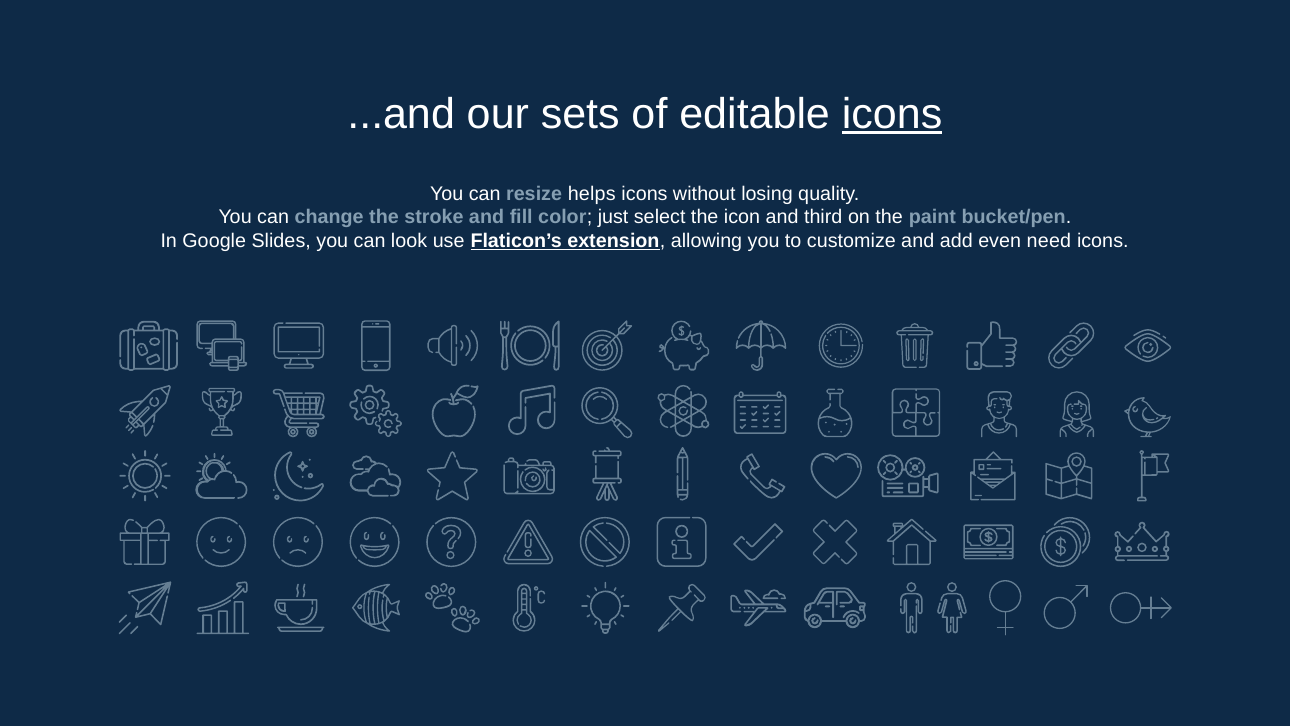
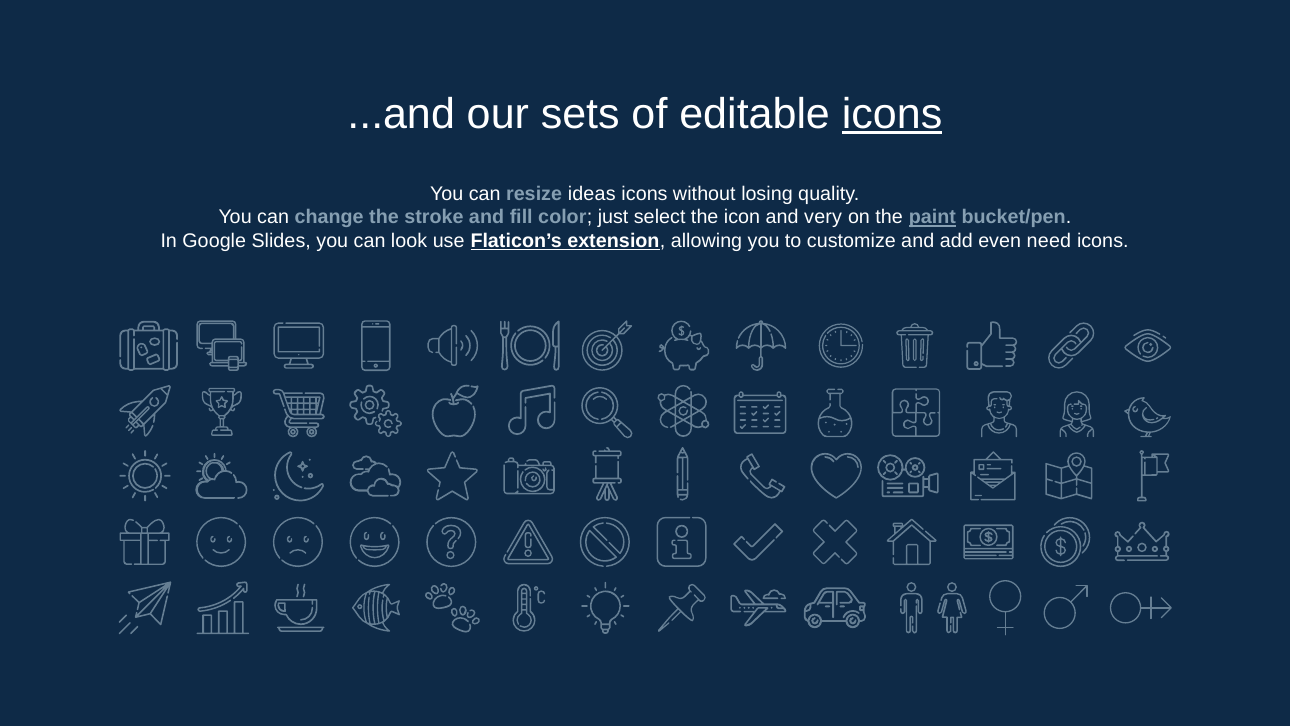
helps: helps -> ideas (592, 194)
third: third -> very (823, 217)
paint underline: none -> present (932, 217)
